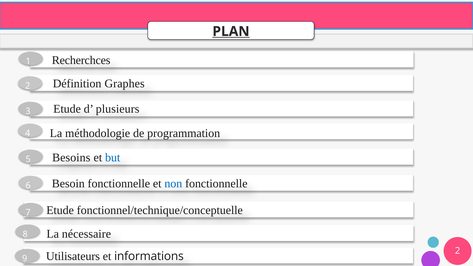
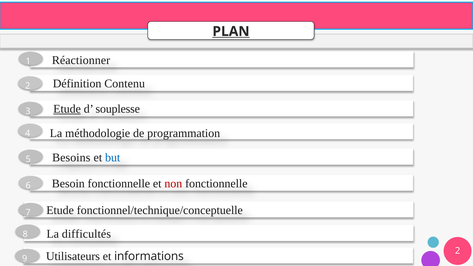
Recherchces: Recherchces -> Réactionner (81, 60)
Graphes: Graphes -> Contenu (125, 84)
Etude underline: none -> present (67, 109)
plusieurs: plusieurs -> souplesse (118, 109)
non colour: blue -> red (173, 184)
nécessaire: nécessaire -> difficultés (86, 234)
